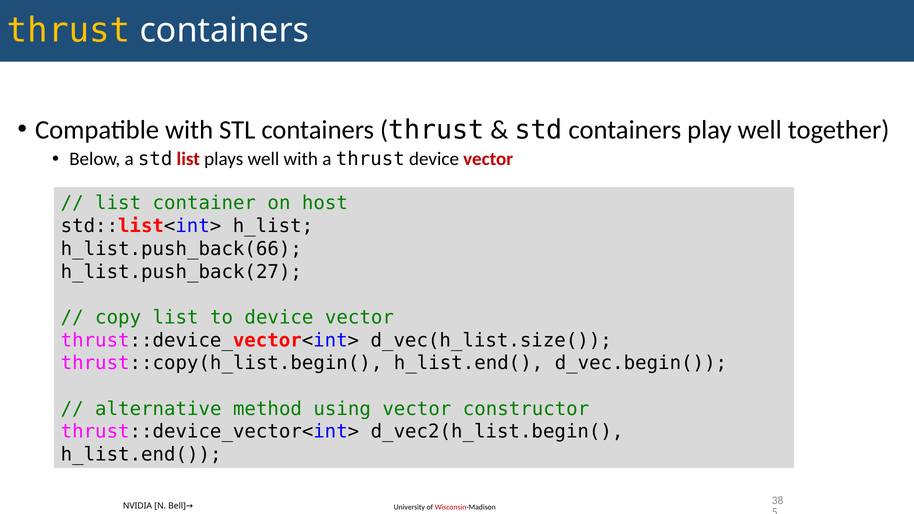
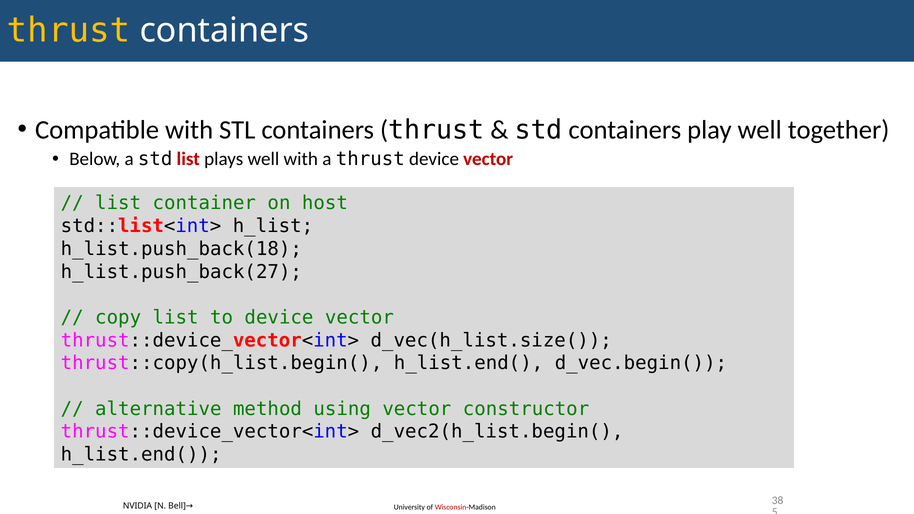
h_list.push_back(66: h_list.push_back(66 -> h_list.push_back(18 (181, 249)
